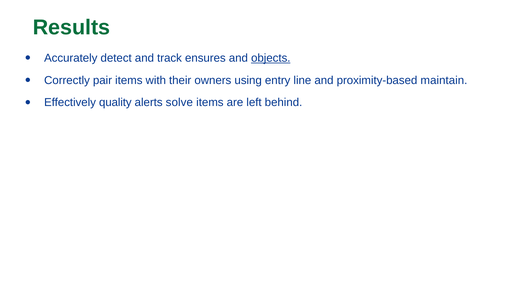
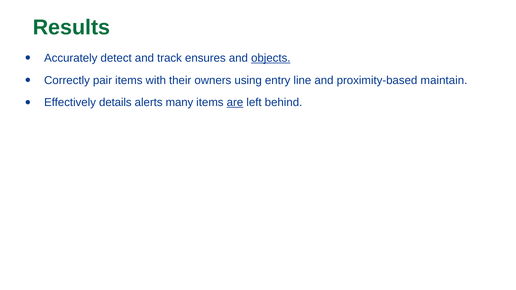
quality: quality -> details (115, 103)
solve: solve -> many (179, 103)
are underline: none -> present (235, 103)
